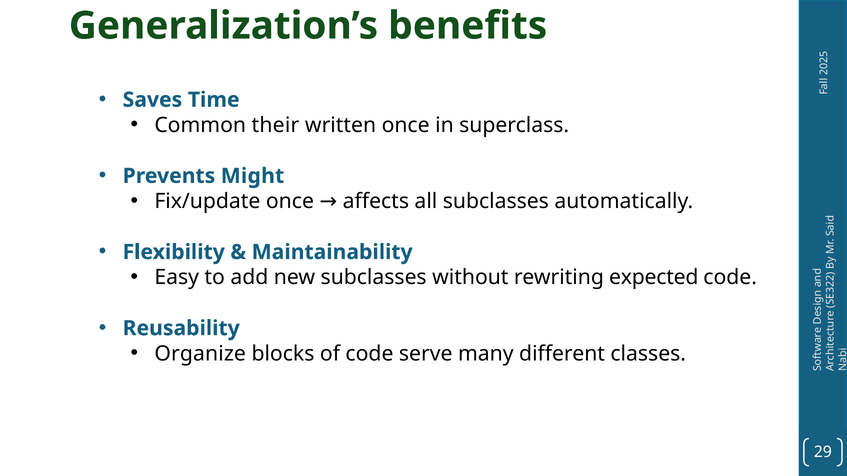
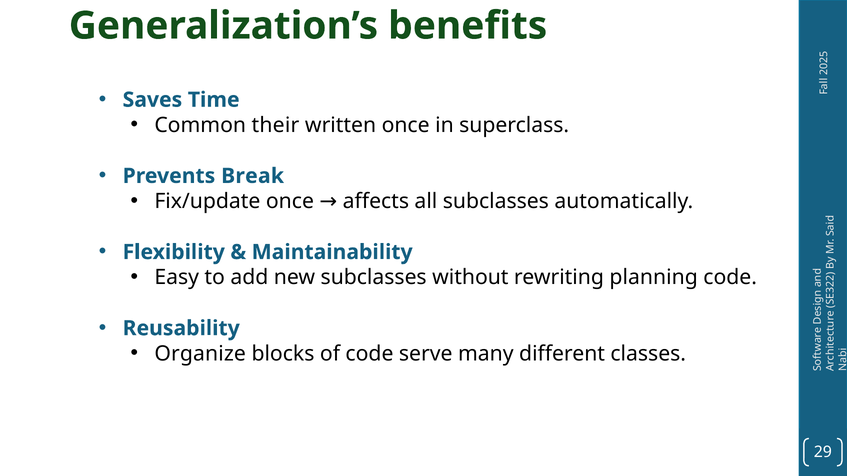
Might: Might -> Break (253, 176)
expected: expected -> planning (654, 278)
